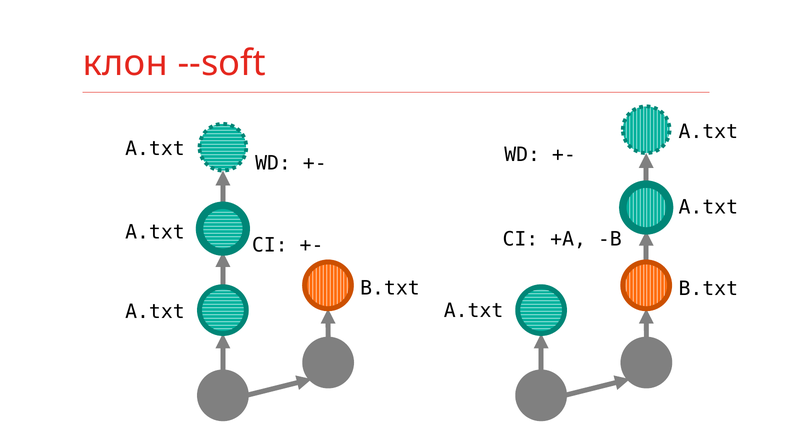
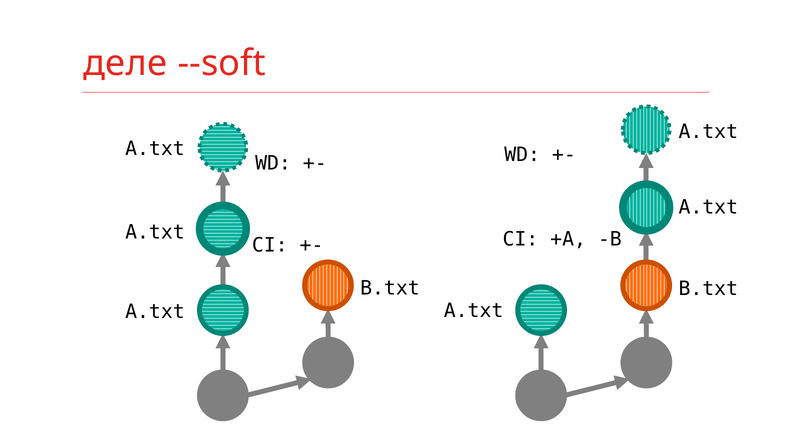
клон: клон -> деле (125, 63)
